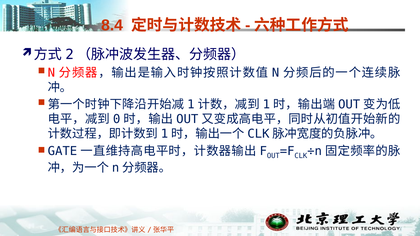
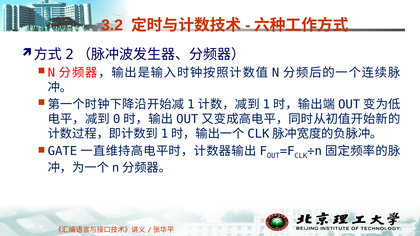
8.4: 8.4 -> 3.2 (112, 25)
